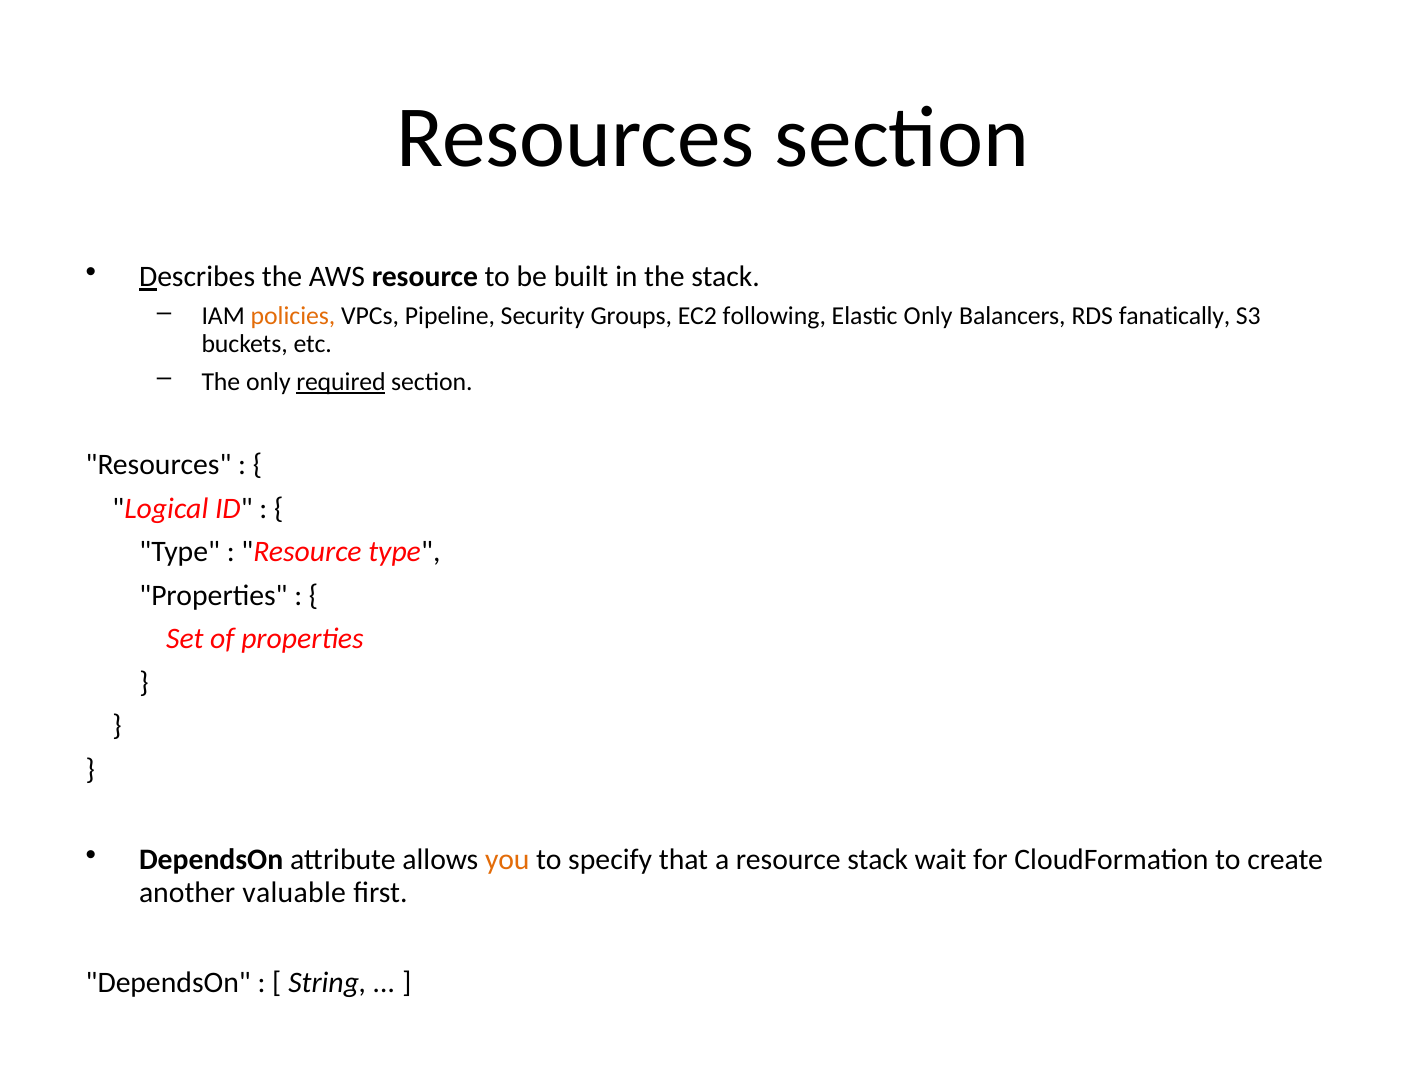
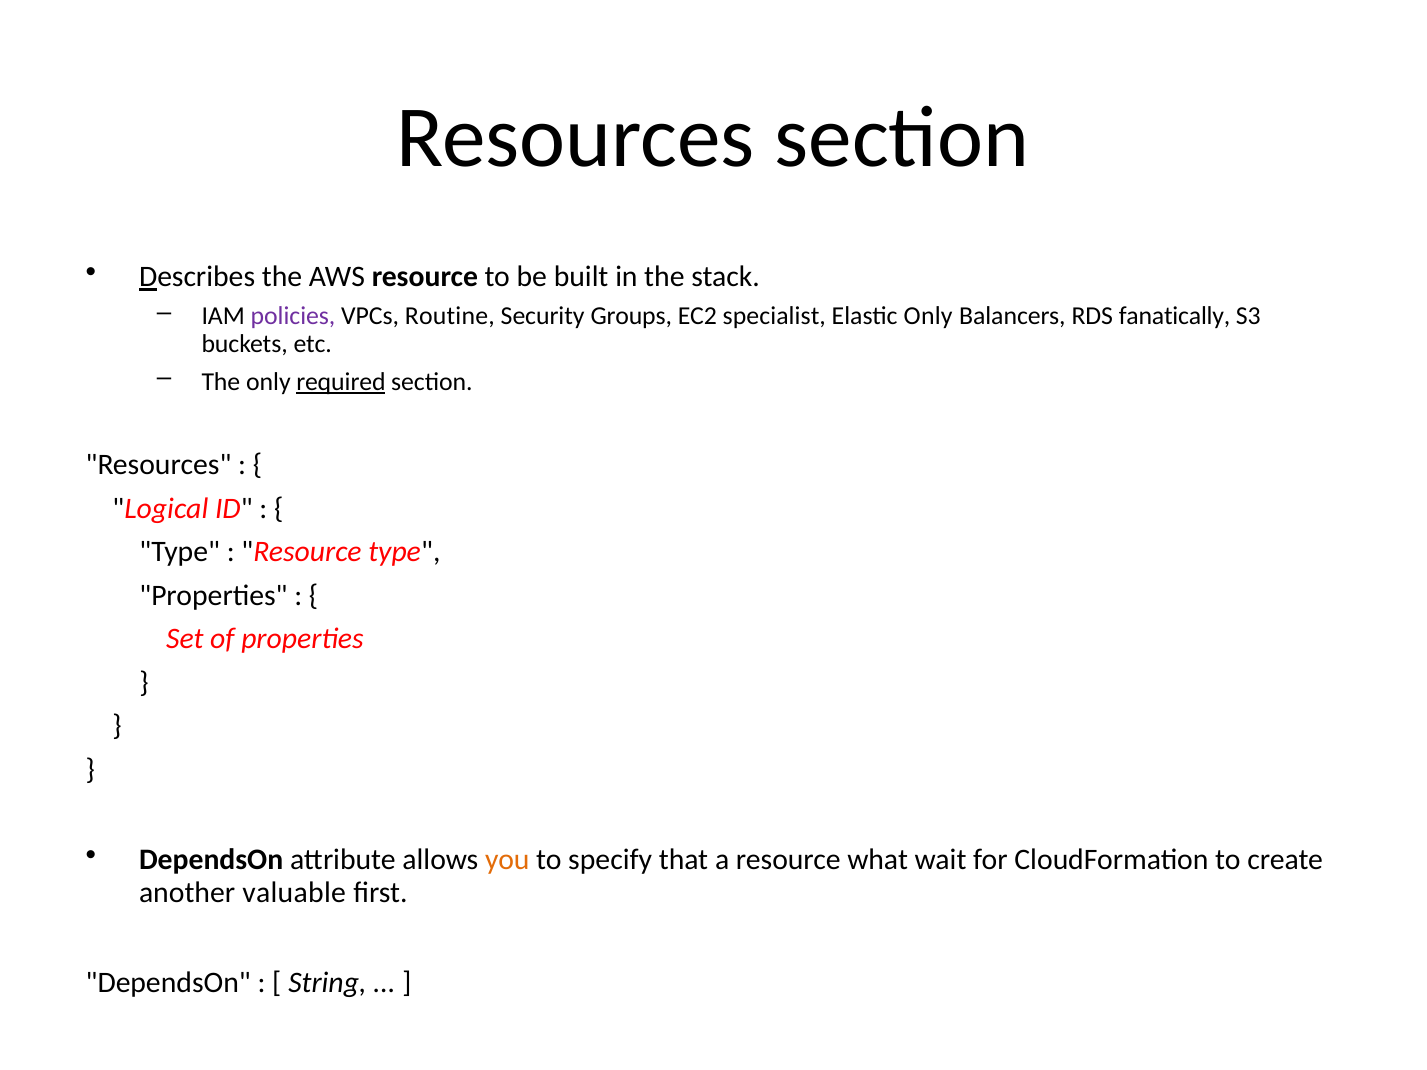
policies colour: orange -> purple (293, 316)
Pipeline: Pipeline -> Routine (450, 316)
following: following -> specialist (774, 316)
resource stack: stack -> what (878, 860)
